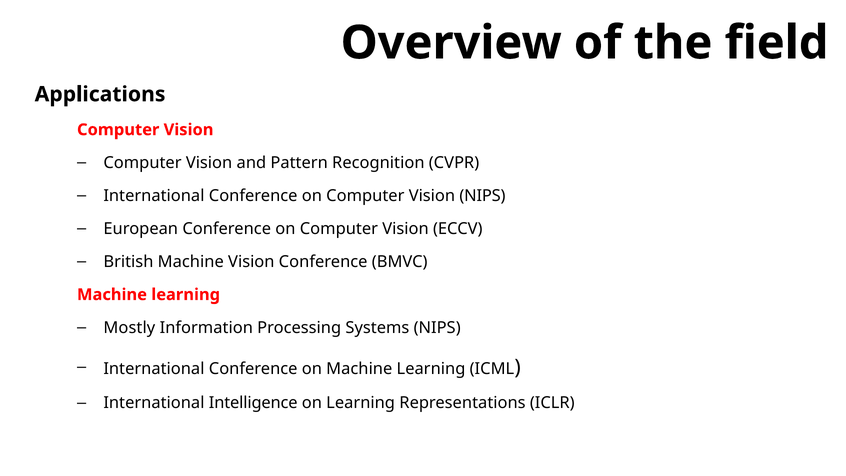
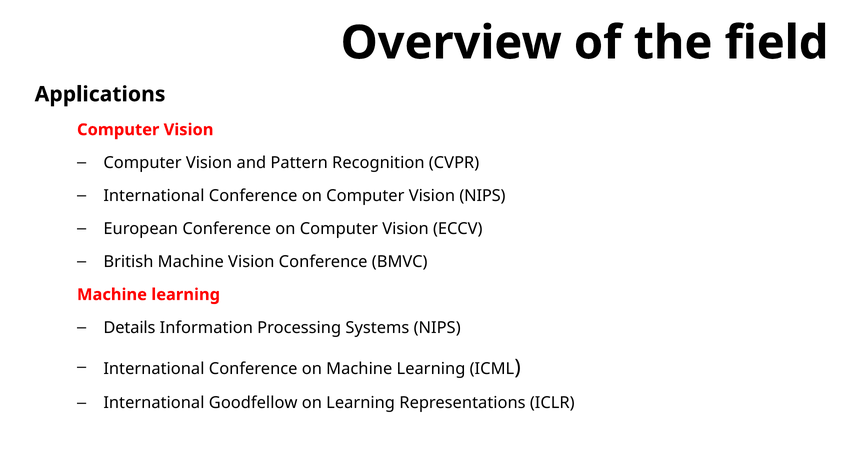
Mostly: Mostly -> Details (129, 328)
Intelligence: Intelligence -> Goodfellow (253, 403)
